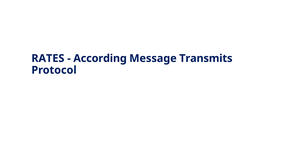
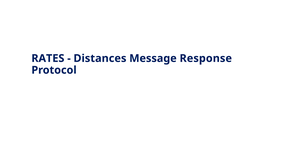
According: According -> Distances (100, 58)
Transmits: Transmits -> Response (206, 58)
